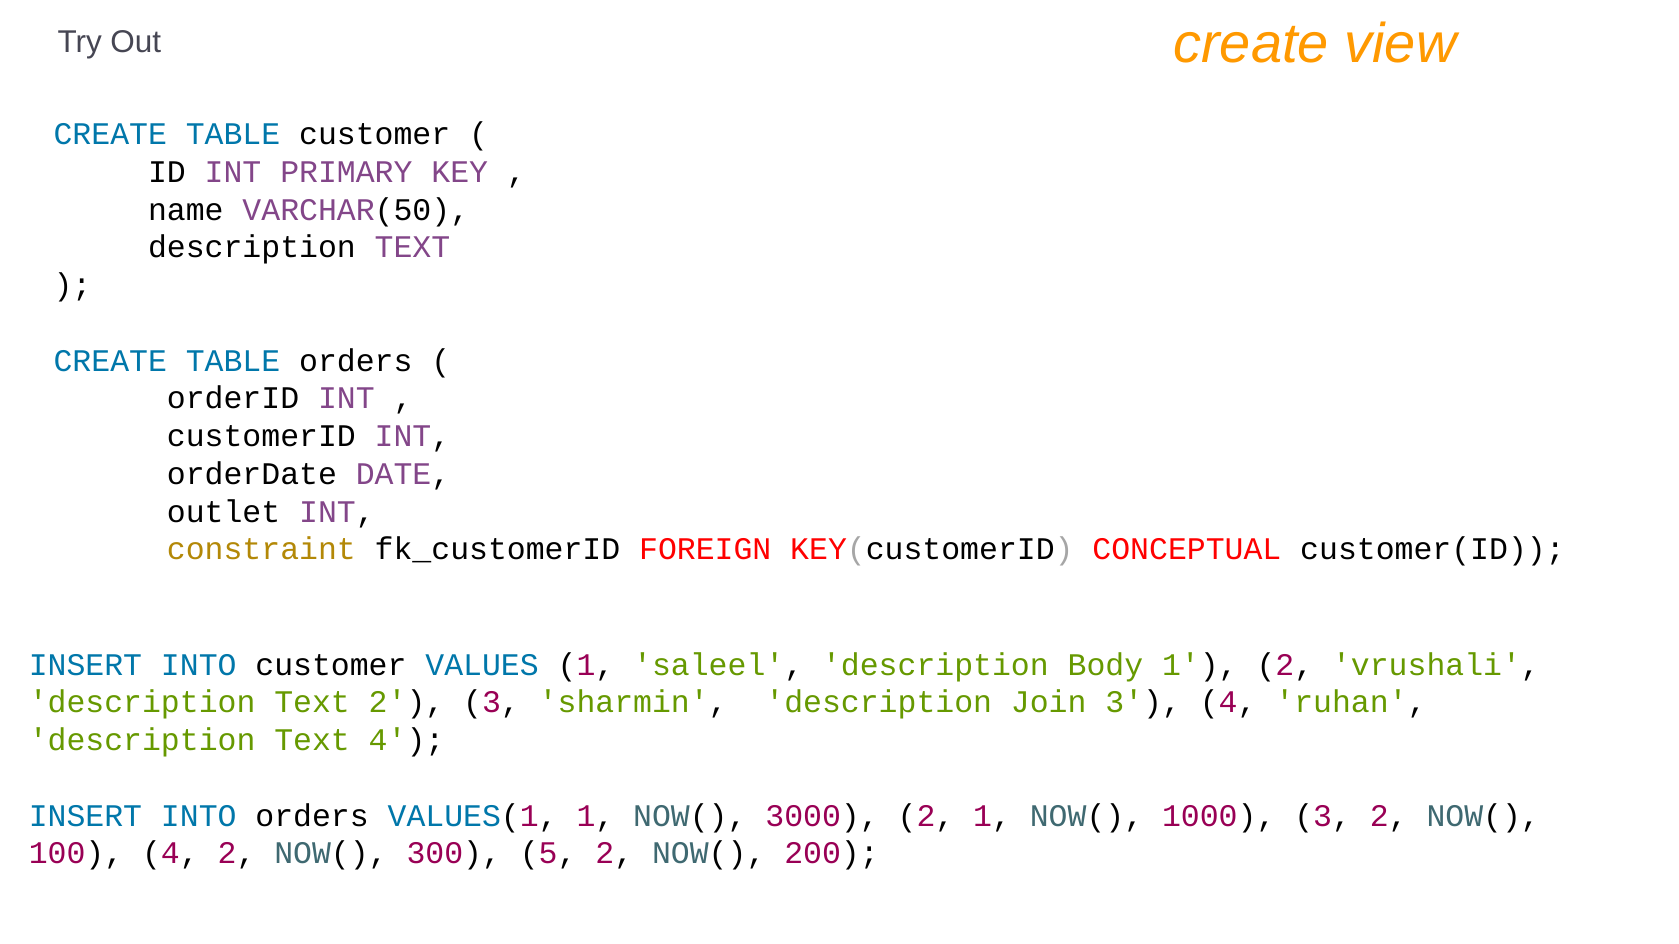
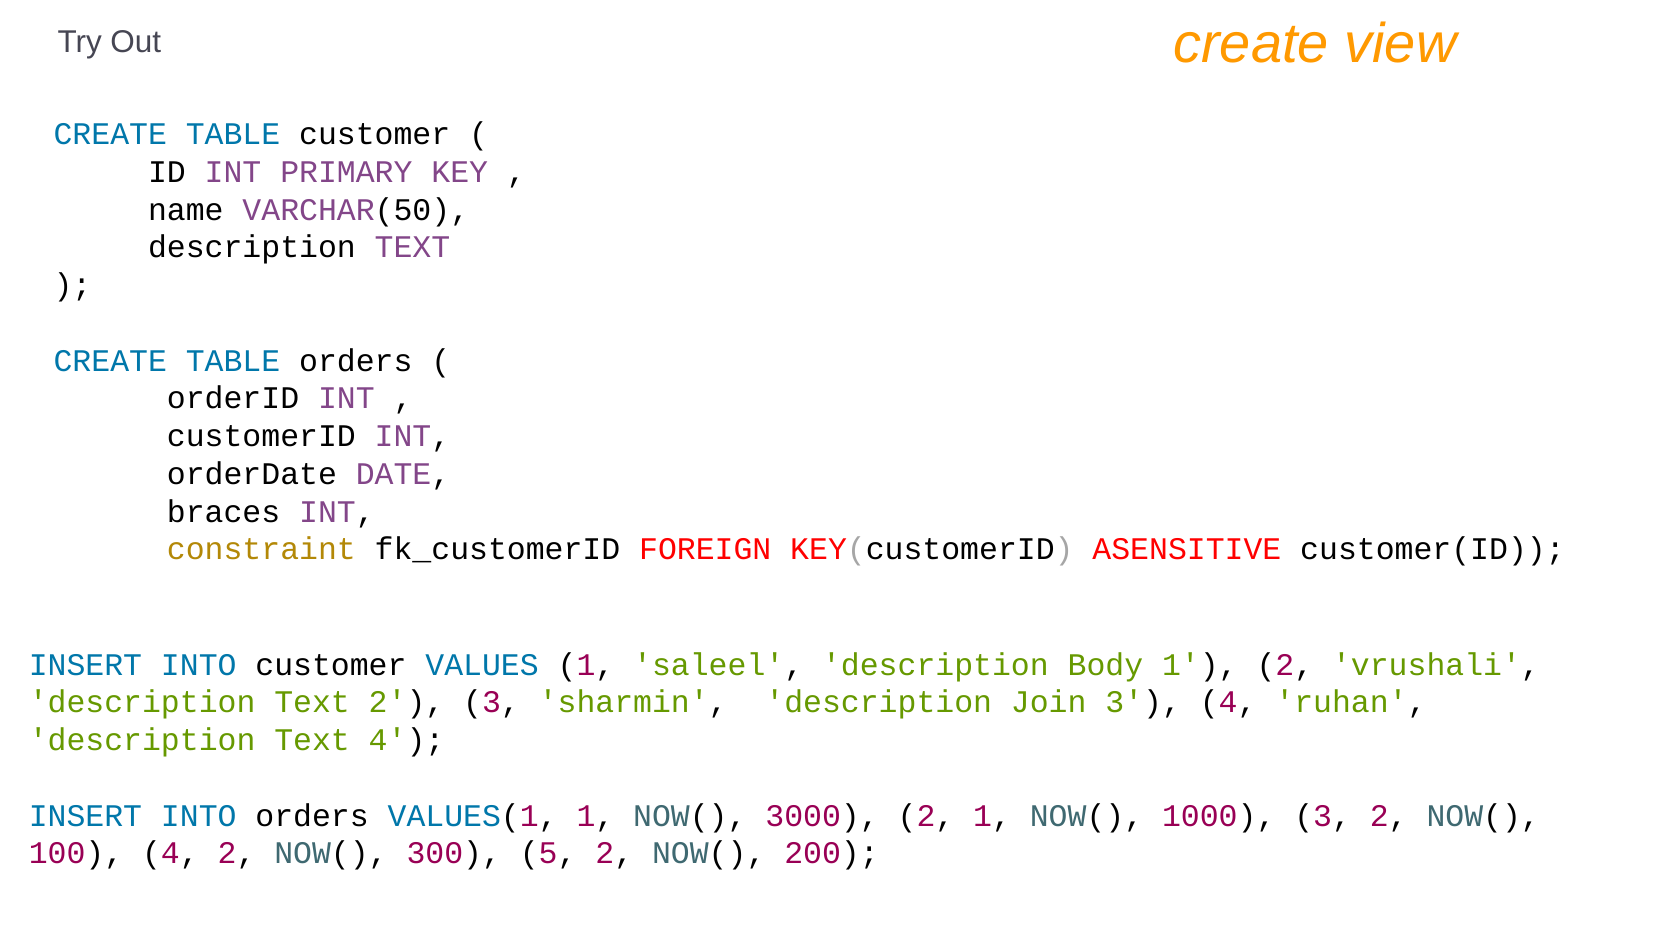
outlet: outlet -> braces (224, 512)
CONCEPTUAL: CONCEPTUAL -> ASENSITIVE (1187, 550)
